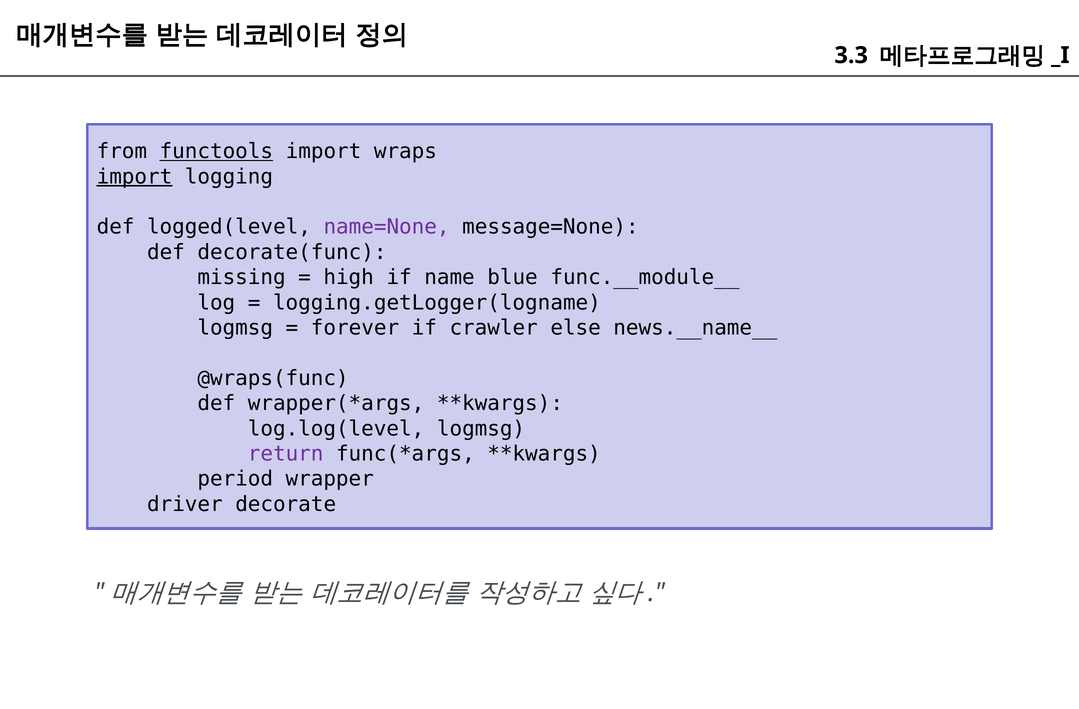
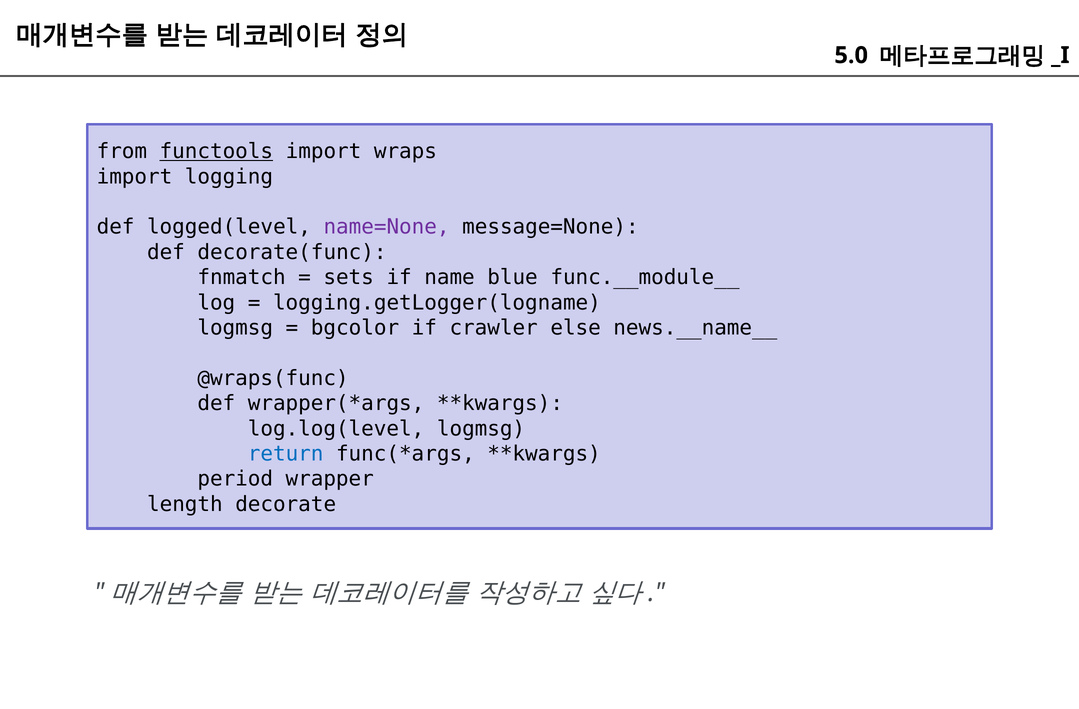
3.3: 3.3 -> 5.0 (851, 55)
import underline: present -> none (134, 177)
missing: missing -> fnmatch (242, 277)
high: high -> sets (349, 277)
forever: forever -> bgcolor (355, 328)
return colour: purple -> blue (286, 454)
driver: driver -> length (185, 504)
